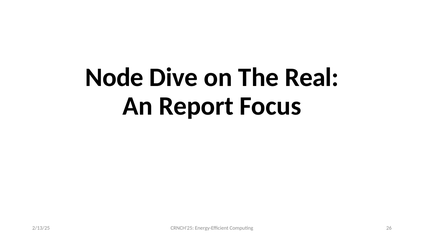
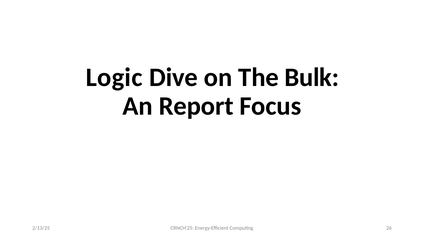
Node: Node -> Logic (114, 77)
Real: Real -> Bulk (312, 77)
